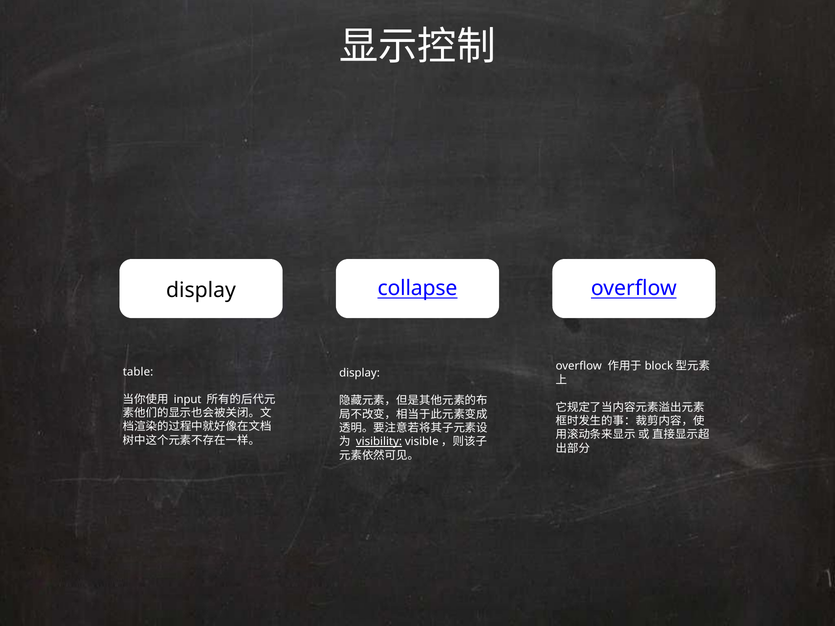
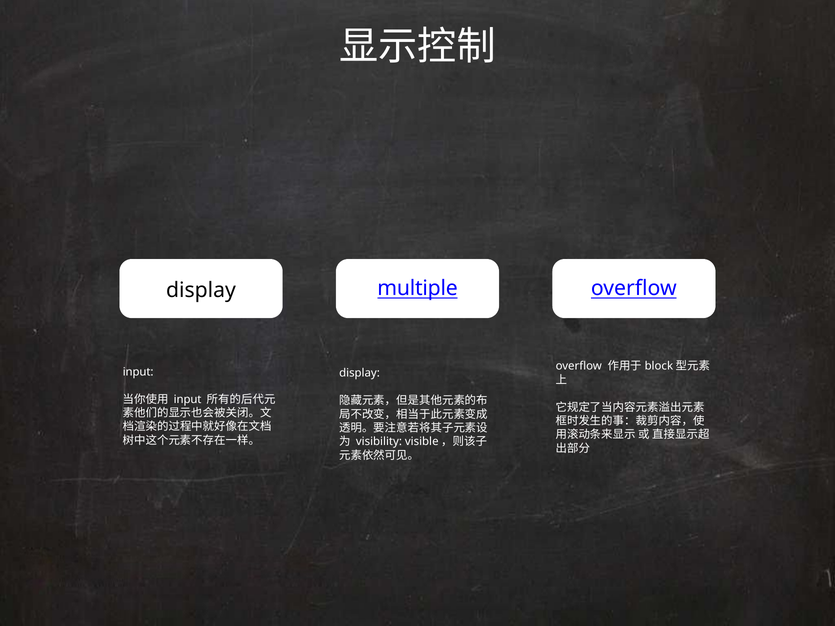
collapse: collapse -> multiple (418, 288)
table: table -> input (138, 372)
visibility underline: present -> none (379, 442)
